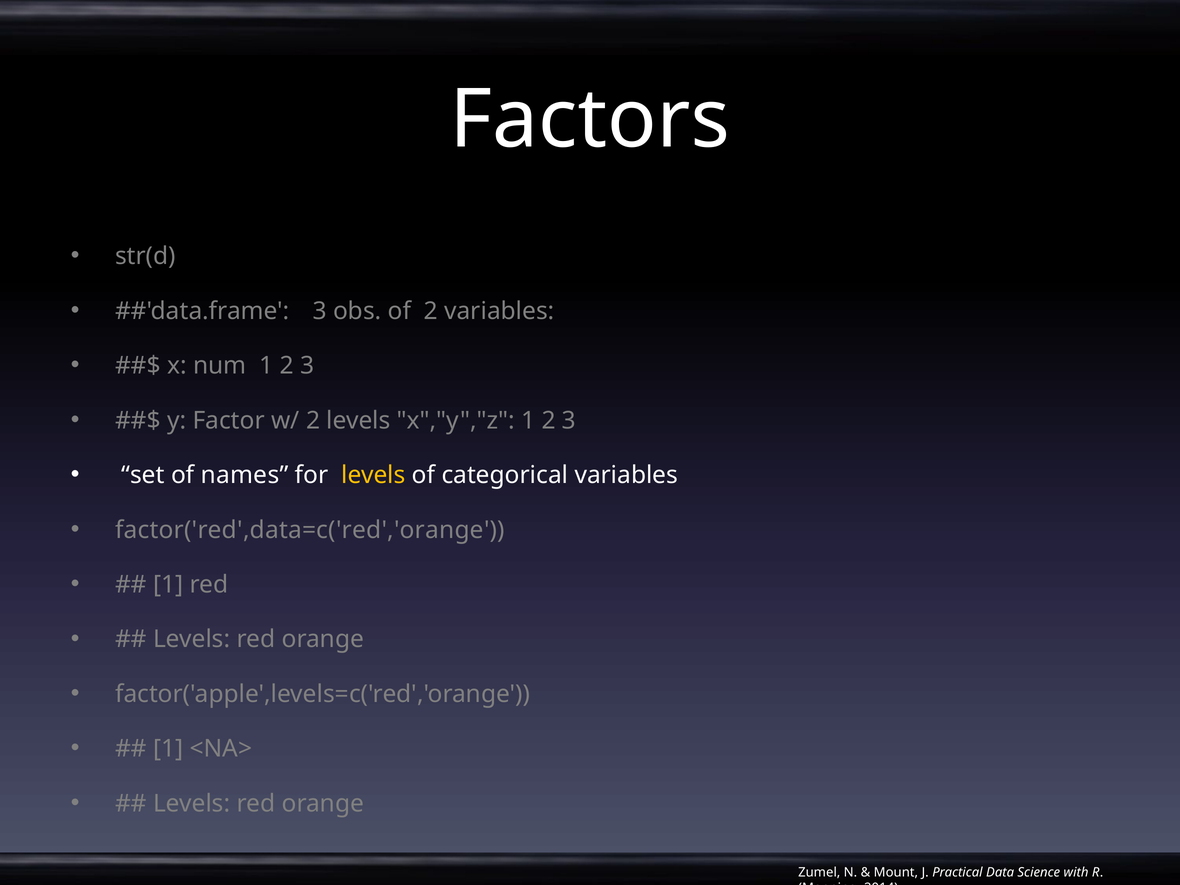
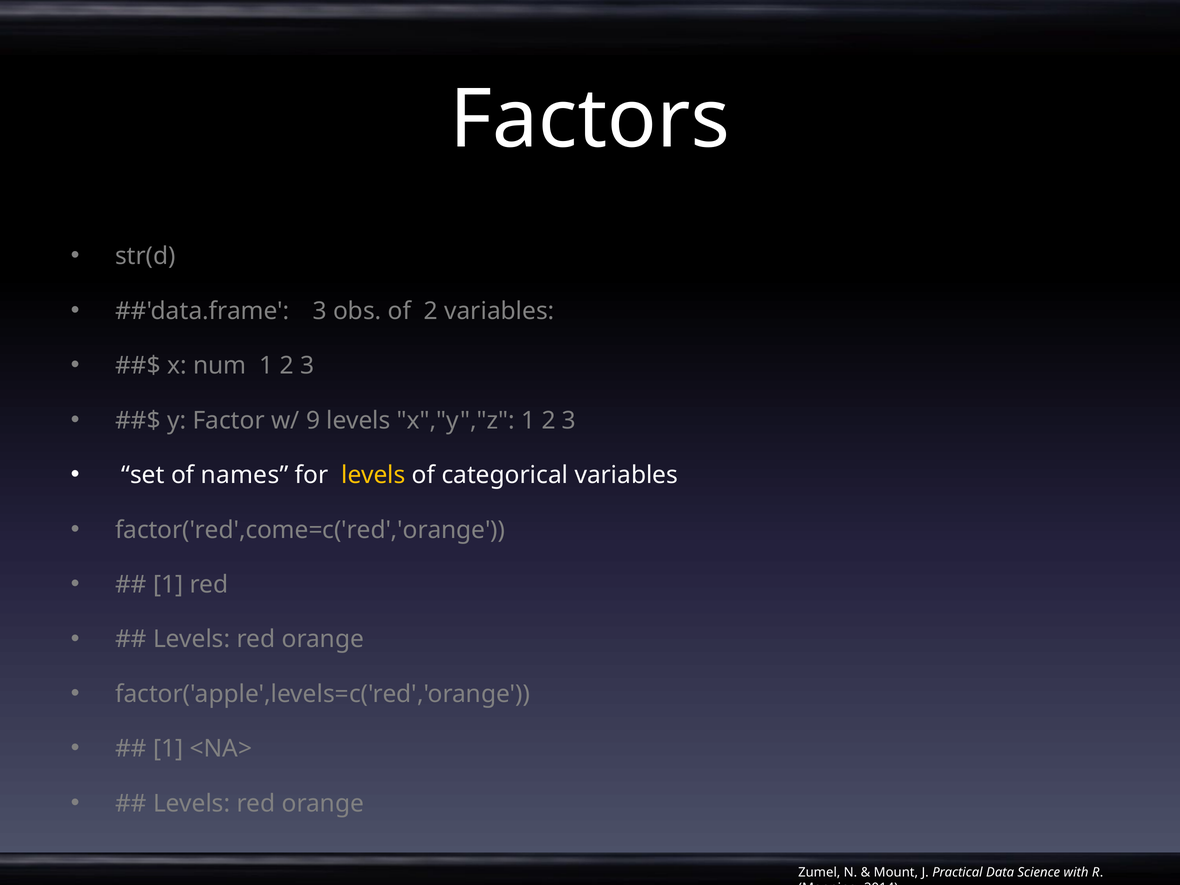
w/ 2: 2 -> 9 (313, 420)
factor('red',data=c('red','orange: factor('red',data=c('red','orange -> factor('red',come=c('red','orange (310, 530)
